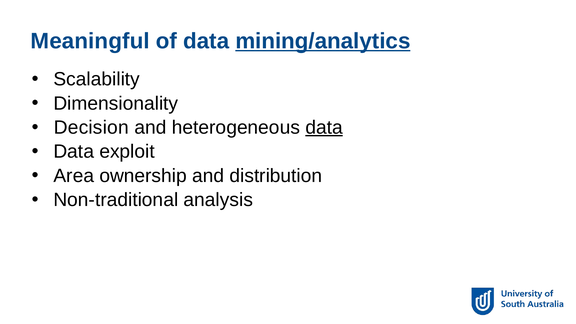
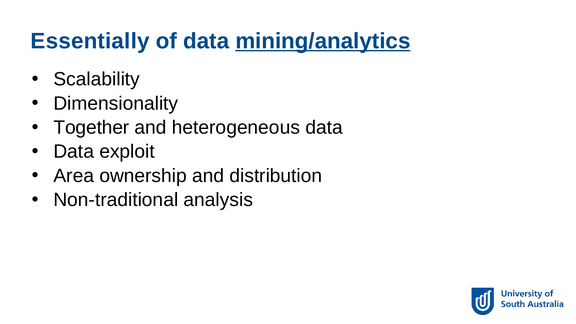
Meaningful: Meaningful -> Essentially (90, 41)
Decision: Decision -> Together (91, 127)
data underline: present -> none (324, 127)
